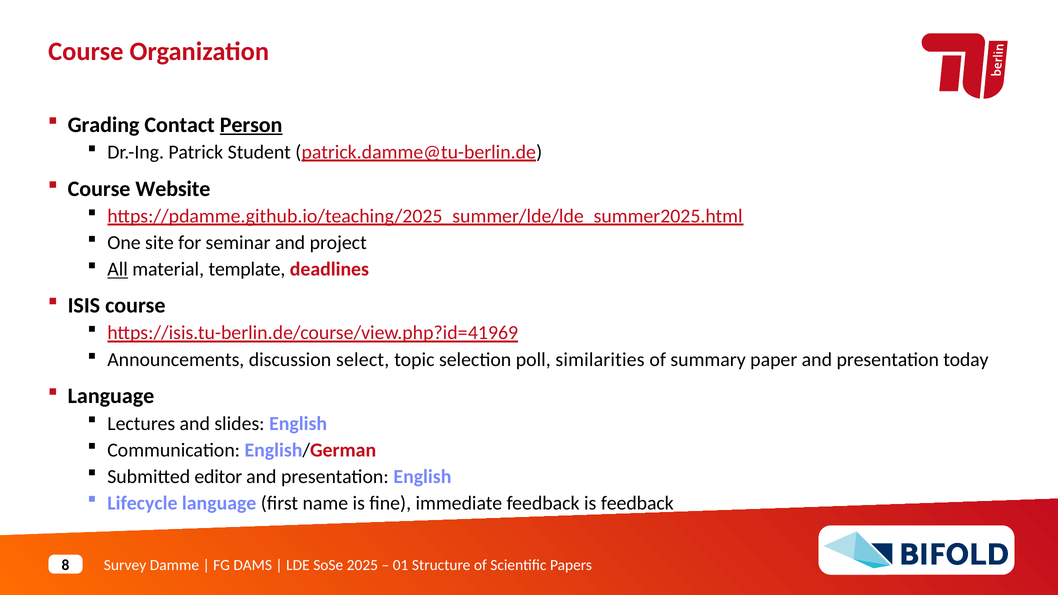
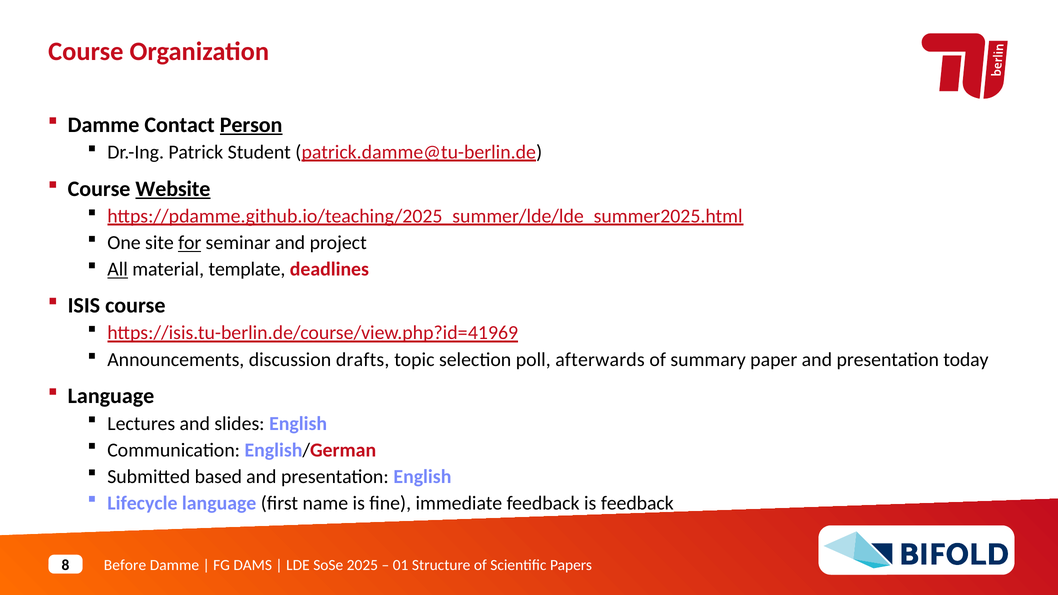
Grading: Grading -> Damme (104, 125)
Website underline: none -> present (173, 189)
for underline: none -> present (190, 243)
select: select -> drafts (363, 360)
similarities: similarities -> afterwards (600, 360)
editor: editor -> based (218, 477)
Survey: Survey -> Before (125, 565)
